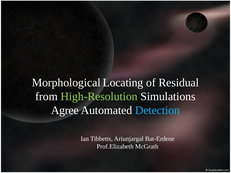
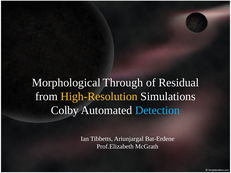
Locating: Locating -> Through (123, 83)
High-Resolution colour: light green -> yellow (99, 97)
Agree: Agree -> Colby (65, 110)
